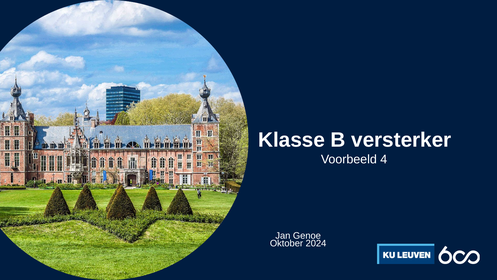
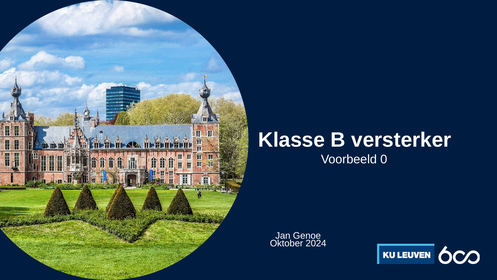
4: 4 -> 0 (384, 159)
